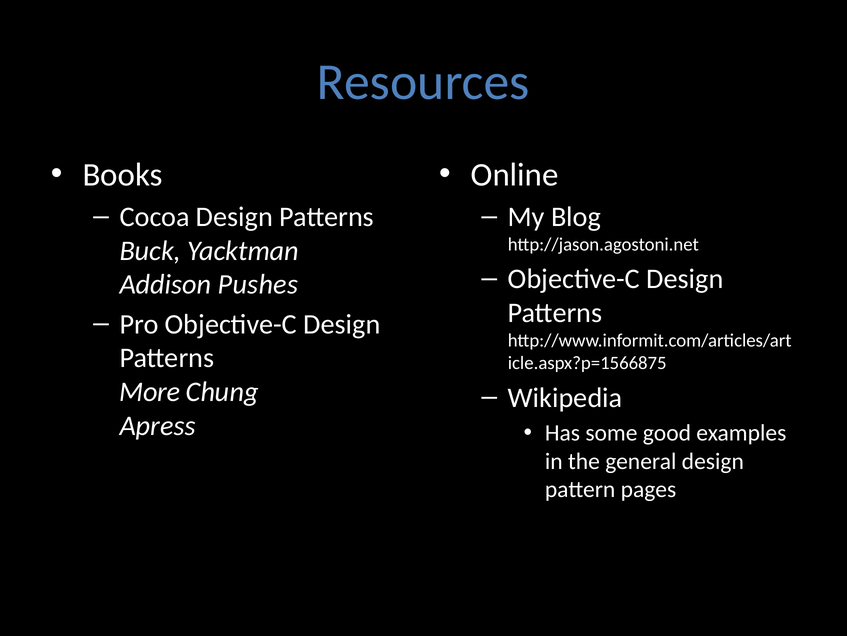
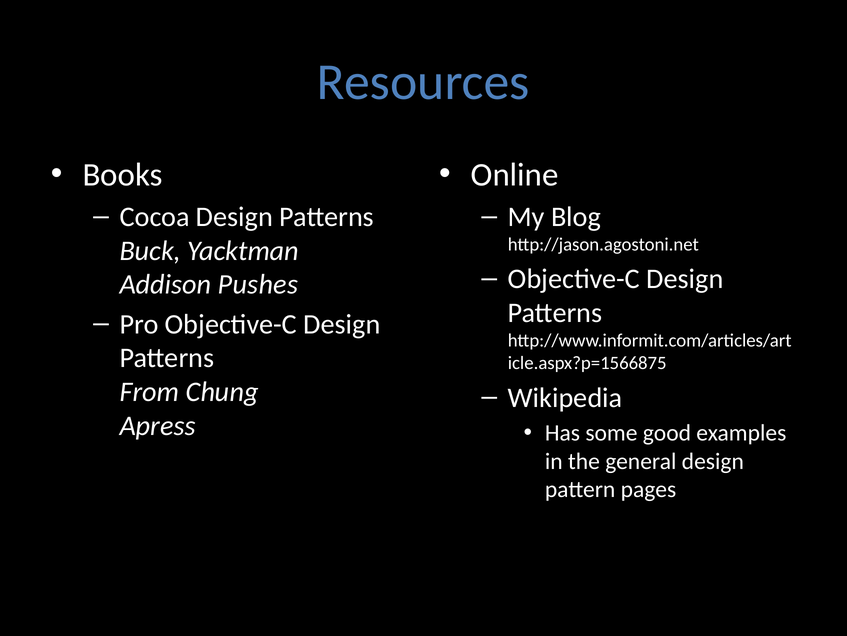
More: More -> From (149, 392)
